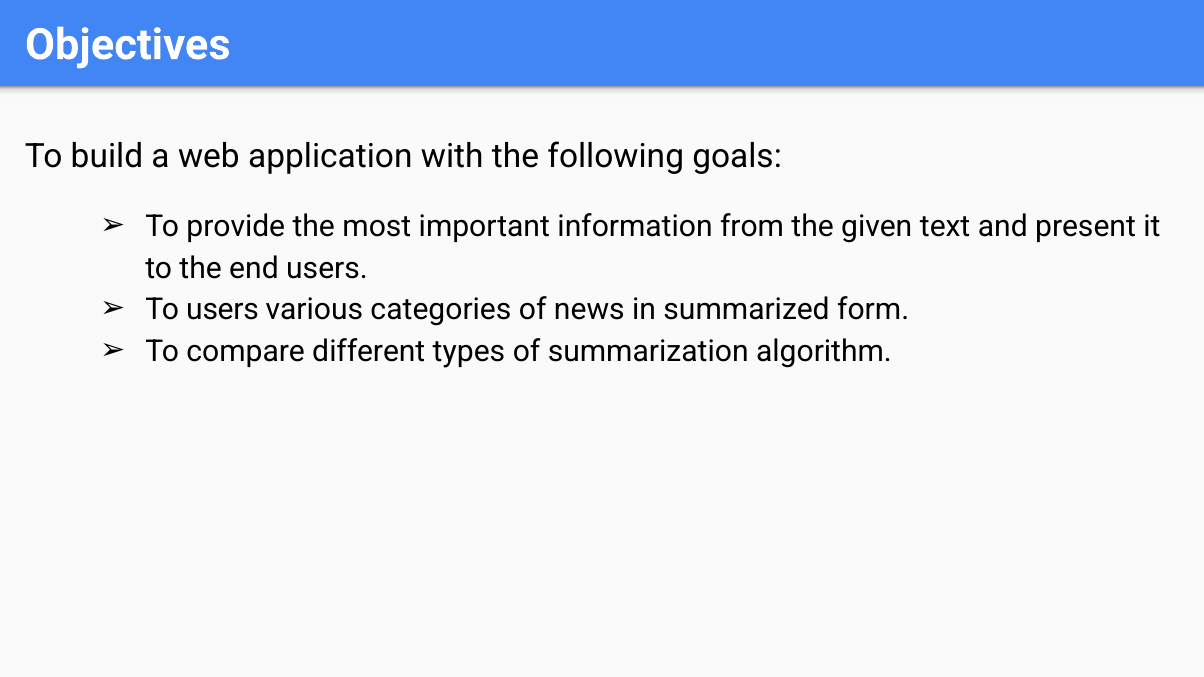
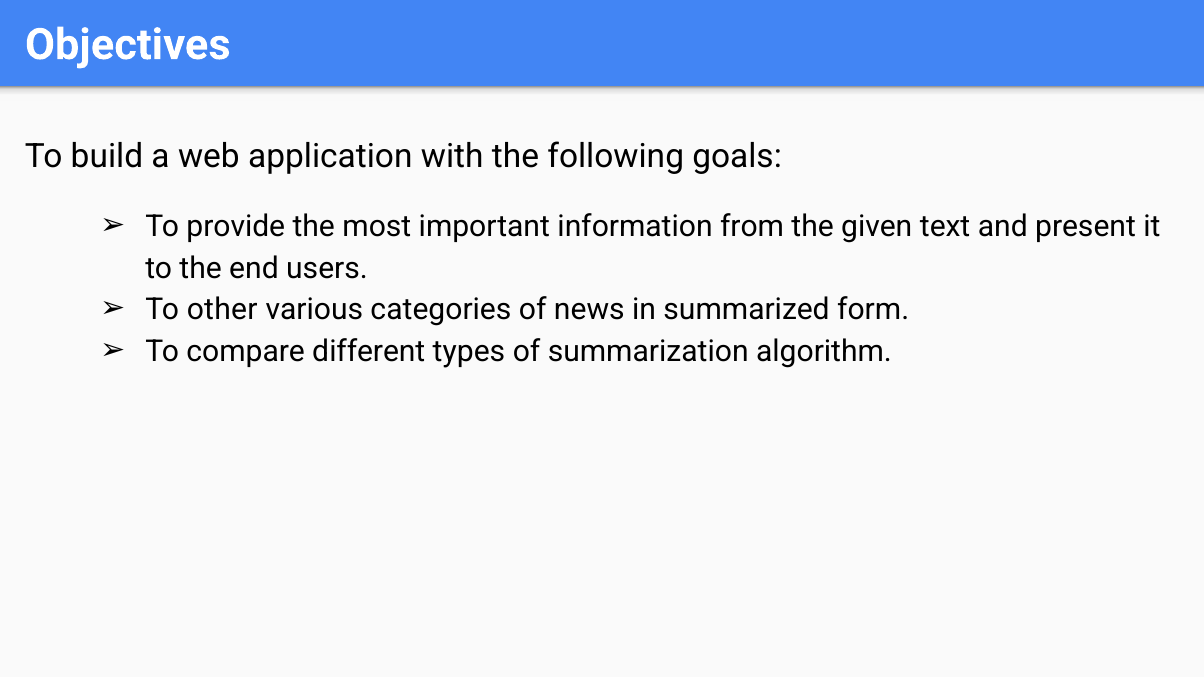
To users: users -> other (222, 310)
